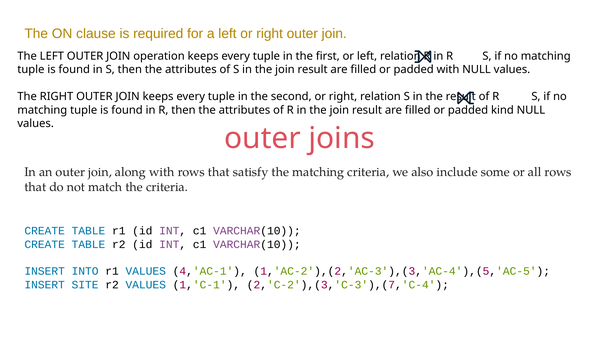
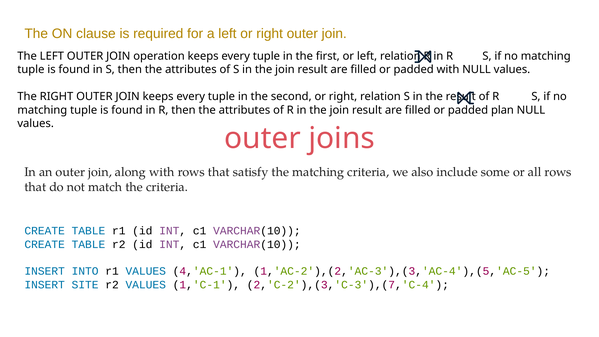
kind: kind -> plan (502, 110)
